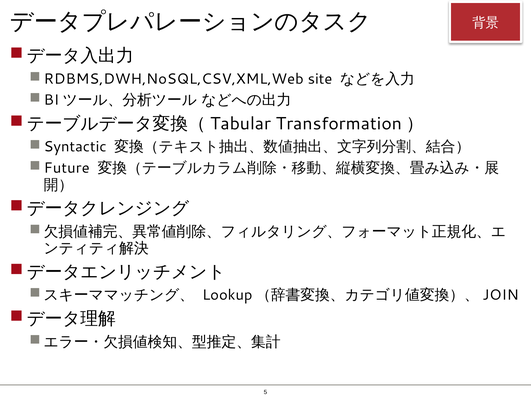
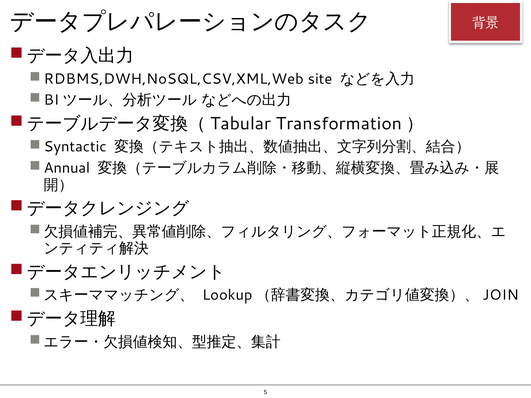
Future: Future -> Annual (67, 168)
